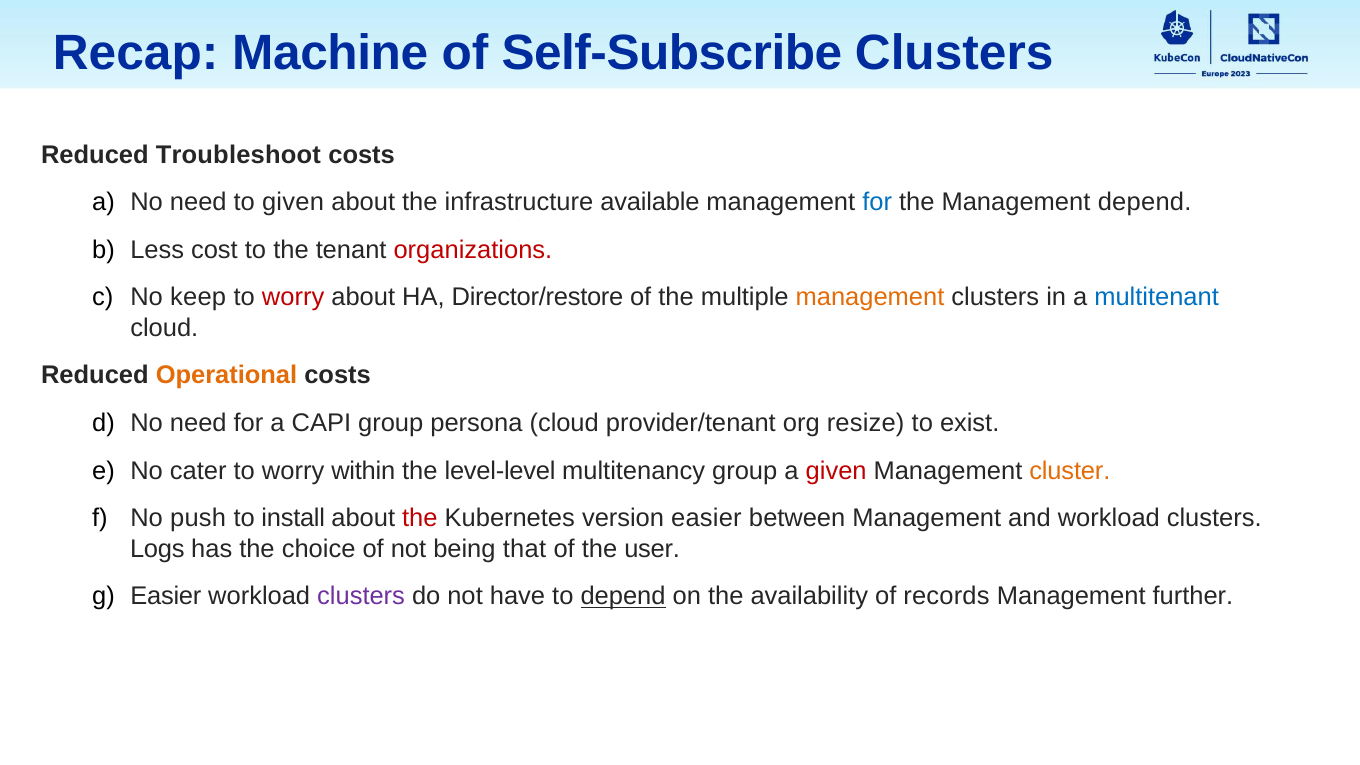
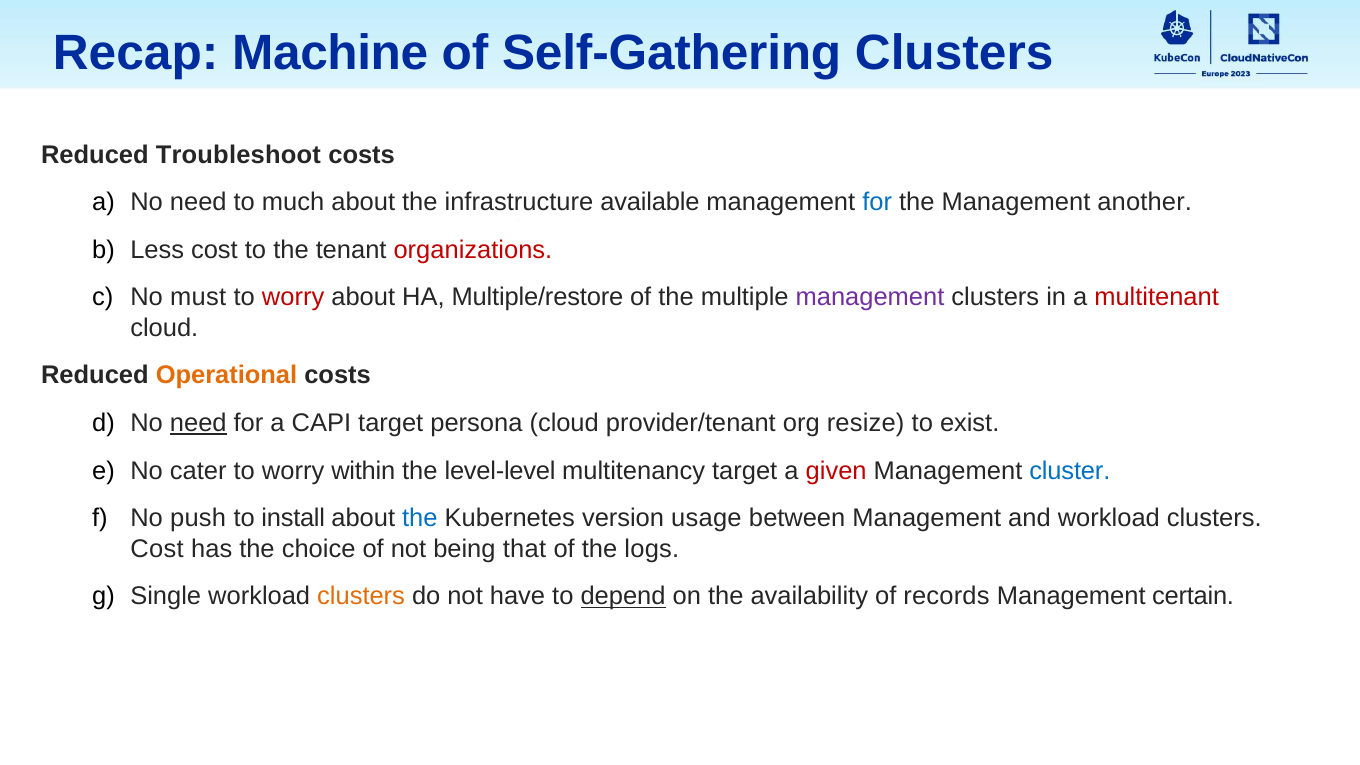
Self-Subscribe: Self-Subscribe -> Self-Gathering (672, 53)
to given: given -> much (293, 202)
Management depend: depend -> another (1145, 202)
keep: keep -> must (198, 297)
Director/restore: Director/restore -> Multiple/restore (537, 297)
management colour: orange -> purple (870, 297)
multitenant colour: blue -> red (1157, 297)
need underline: none -> present (198, 423)
CAPI group: group -> target (391, 423)
multitenancy group: group -> target (745, 471)
cluster colour: orange -> blue (1070, 471)
the colour: red -> blue (420, 518)
version easier: easier -> usage (706, 518)
Logs: Logs -> Cost (157, 549)
user: user -> logs (652, 549)
Easier: Easier -> Single (166, 597)
clusters colour: purple -> orange (361, 597)
further: further -> certain (1193, 597)
